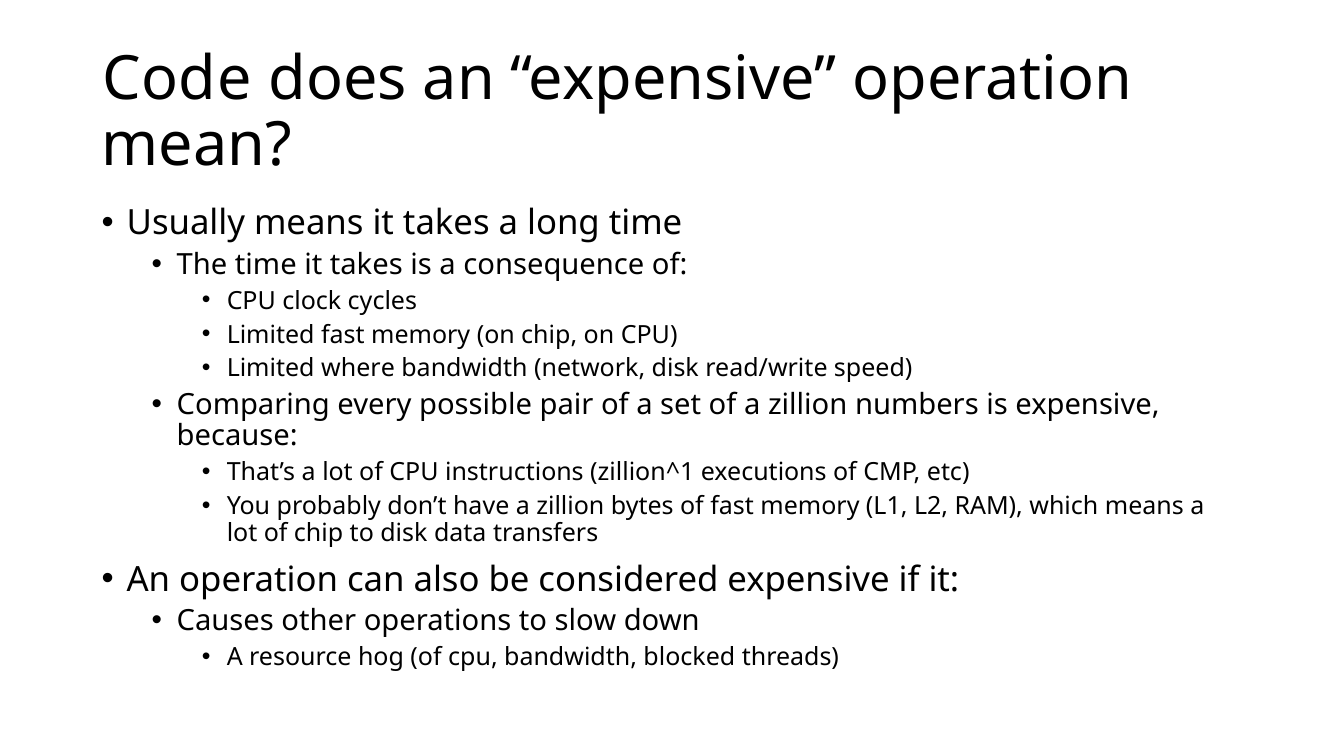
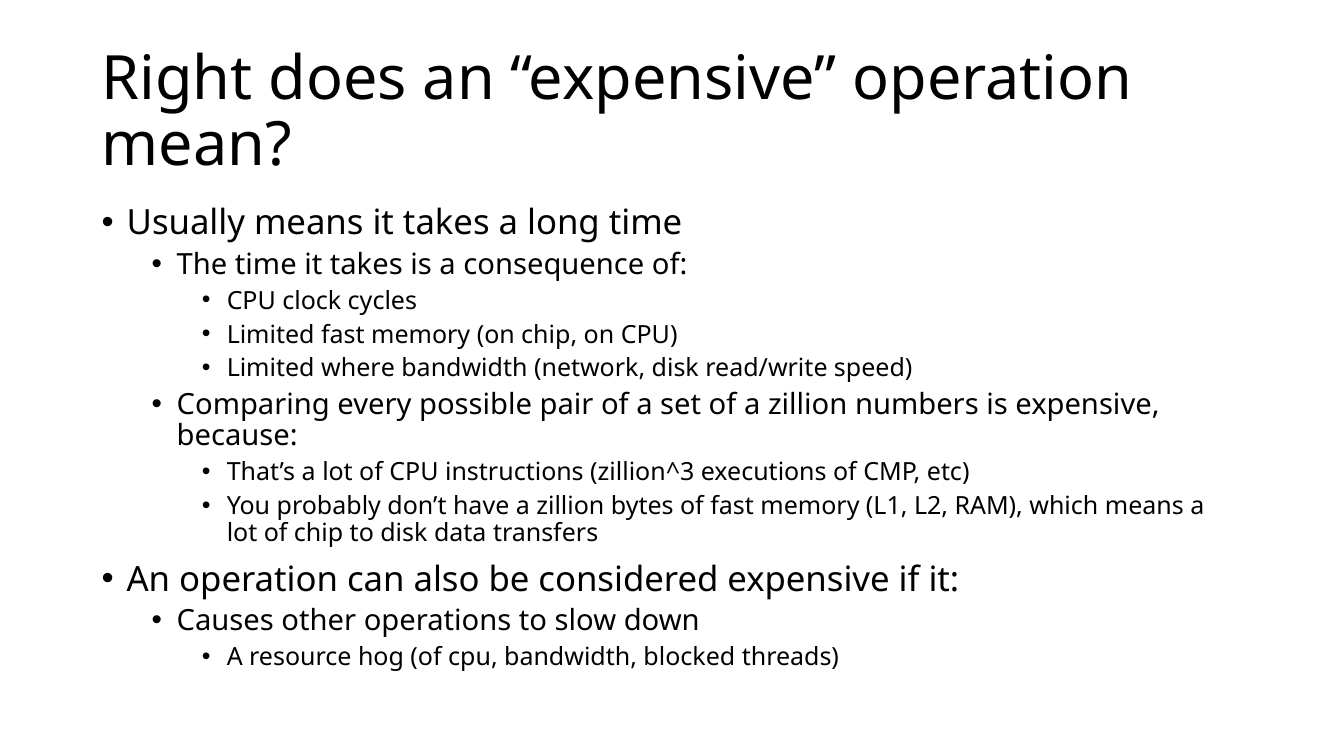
Code: Code -> Right (177, 79)
zillion^1: zillion^1 -> zillion^3 (642, 473)
